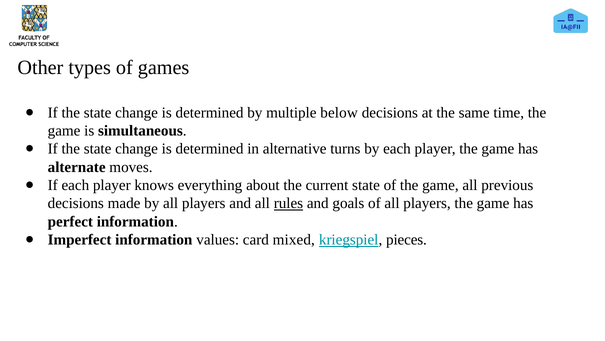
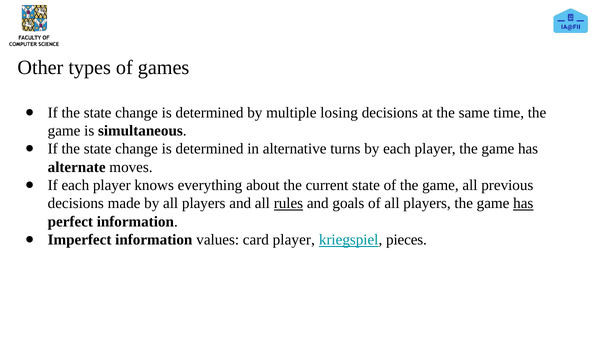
below: below -> losing (339, 112)
has underline: none -> present (523, 203)
card mixed: mixed -> player (294, 239)
